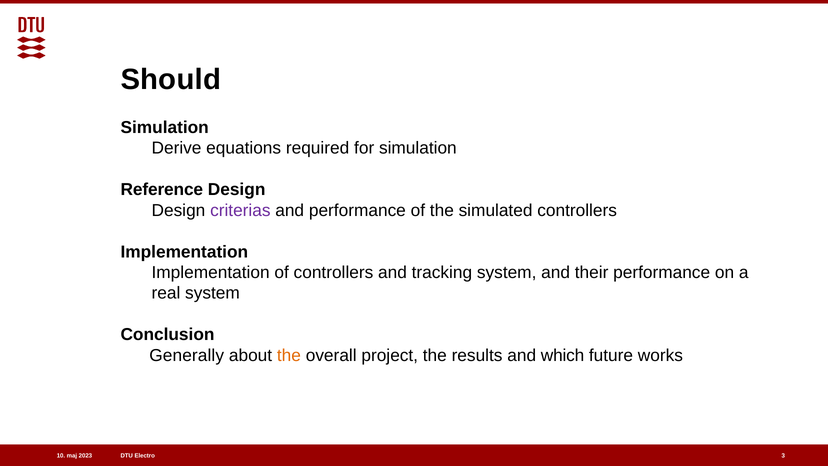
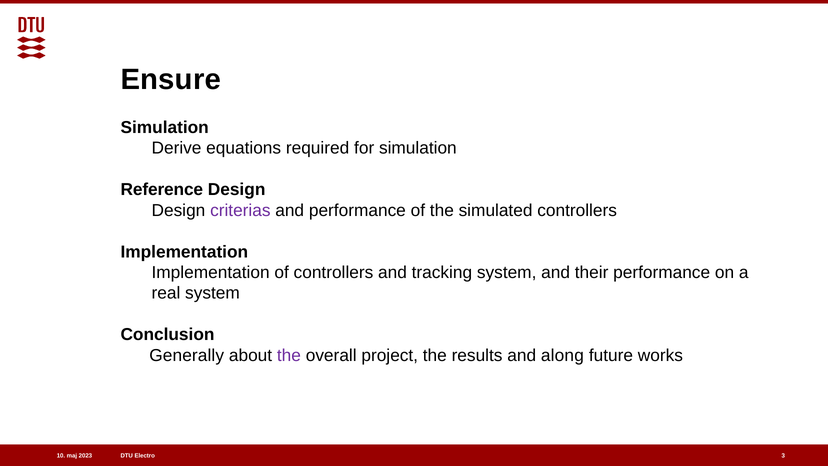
Should: Should -> Ensure (171, 79)
the colour: orange -> purple (289, 355)
which: which -> along (562, 355)
